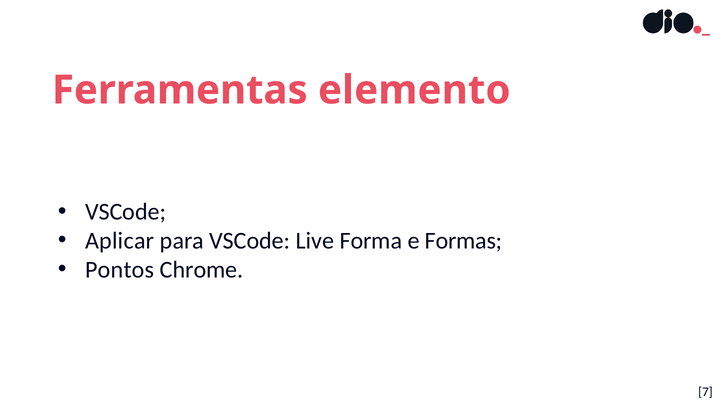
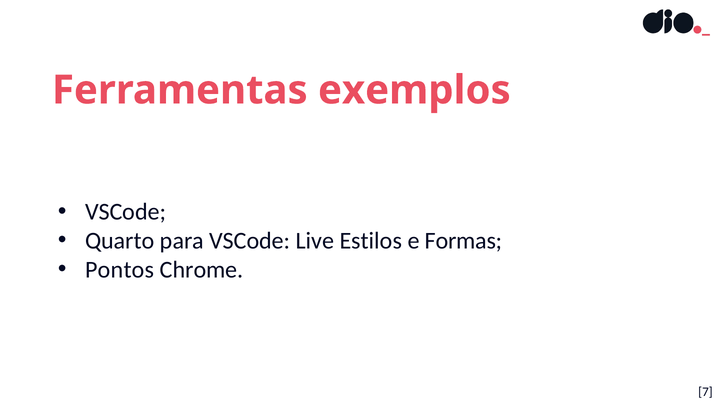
elemento: elemento -> exemplos (414, 90)
Aplicar: Aplicar -> Quarto (120, 241)
Forma: Forma -> Estilos (371, 241)
